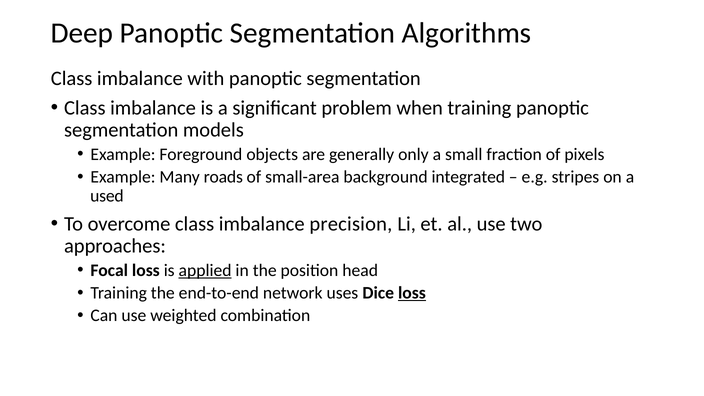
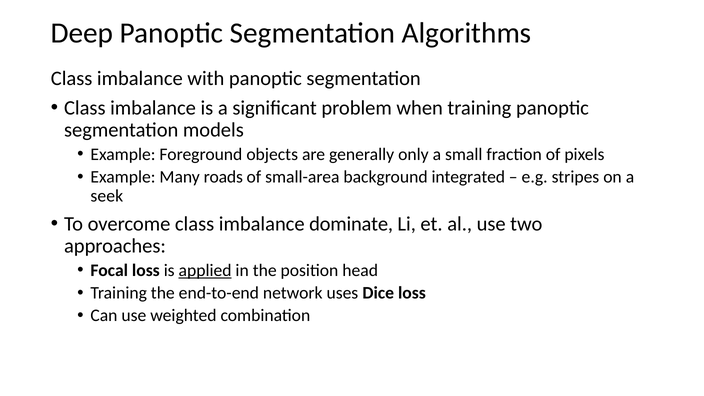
used: used -> seek (107, 196)
precision: precision -> dominate (351, 224)
loss underline: present -> none (412, 293)
